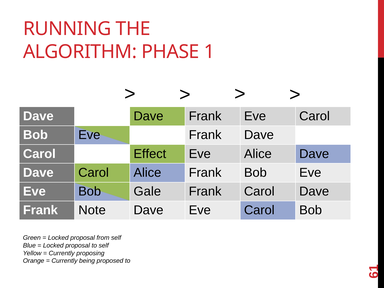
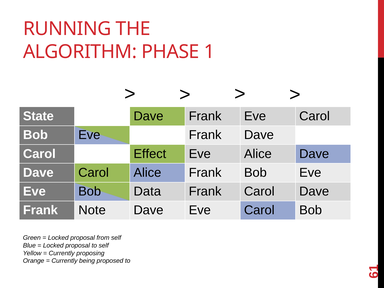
Dave: Dave -> State (38, 116)
Gale: Gale -> Data (147, 191)
